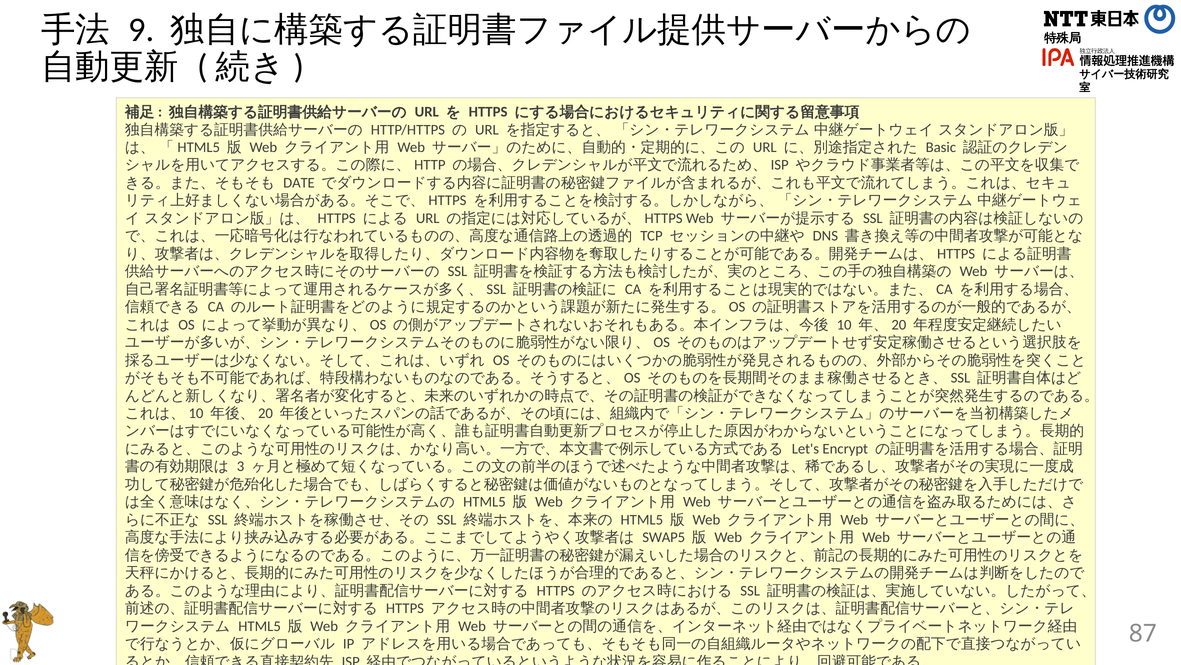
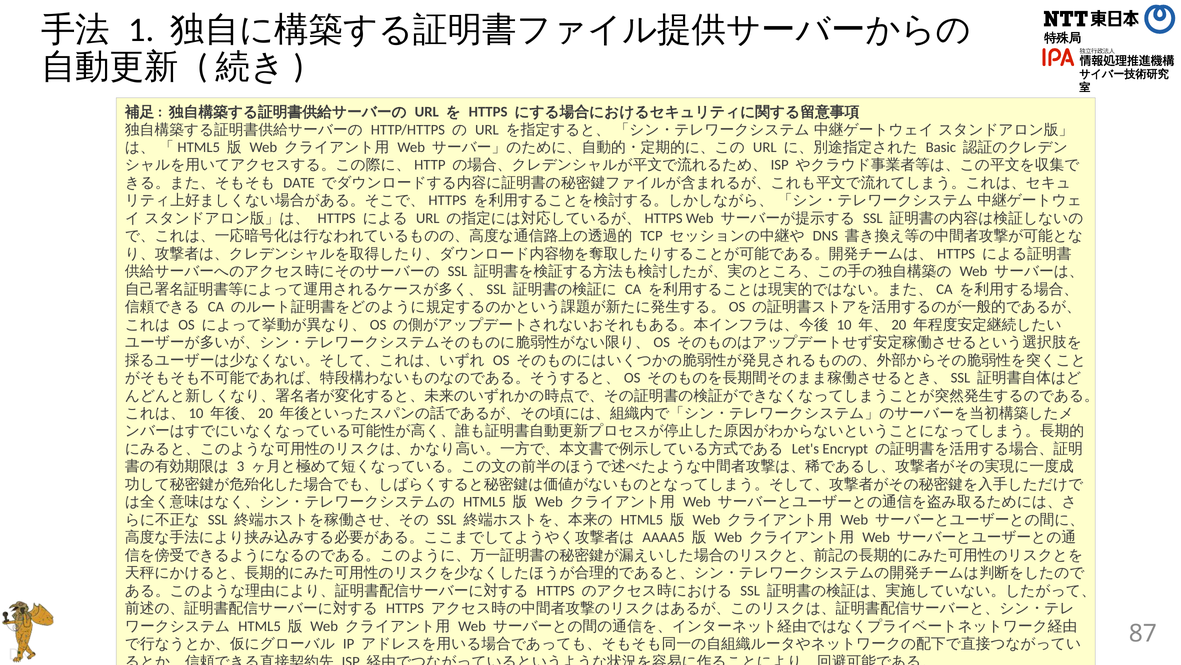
9: 9 -> 1 (141, 30)
SWAP5: SWAP5 -> AAAA5 (664, 537)
